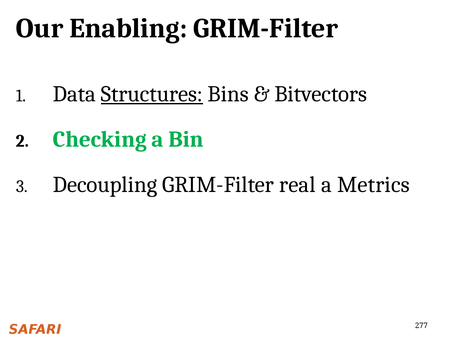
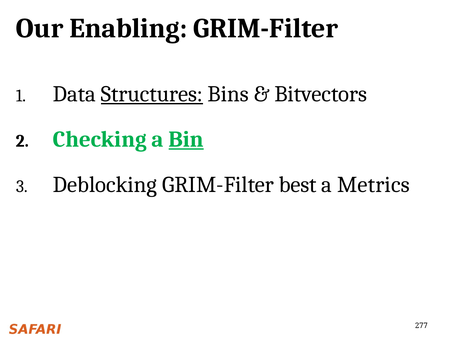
Bin underline: none -> present (186, 139)
Decoupling: Decoupling -> Deblocking (105, 185)
real: real -> best (298, 185)
